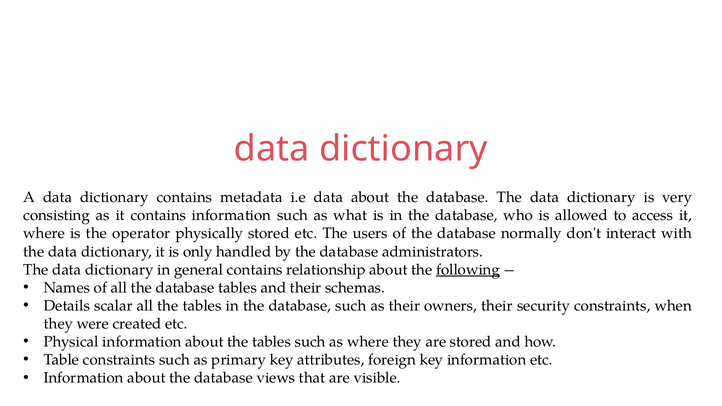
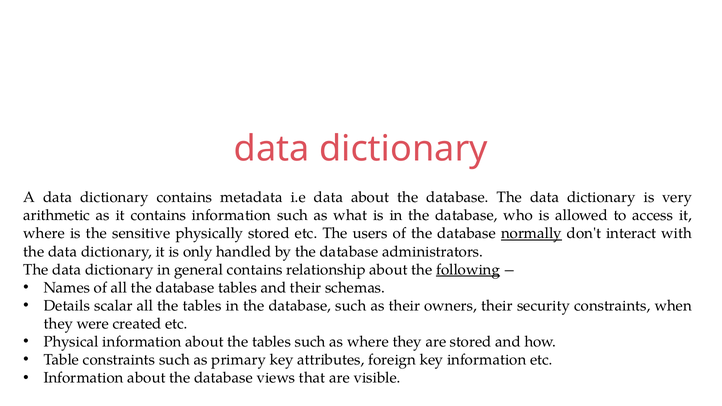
consisting: consisting -> arithmetic (57, 216)
operator: operator -> sensitive (141, 234)
normally underline: none -> present (531, 234)
